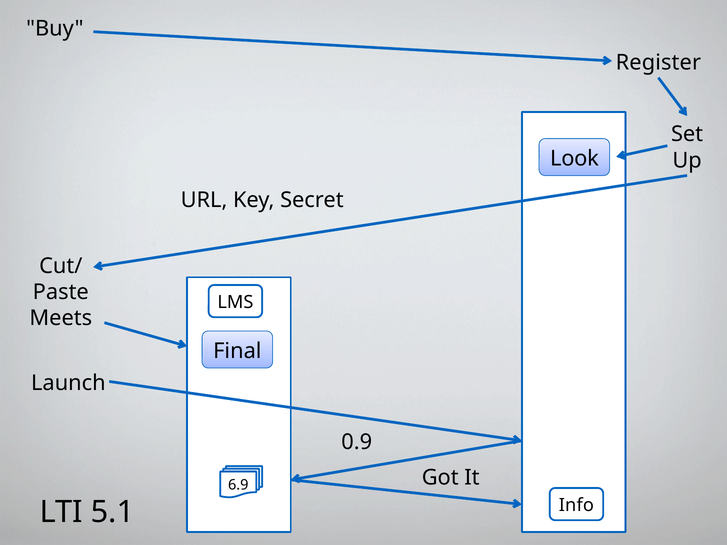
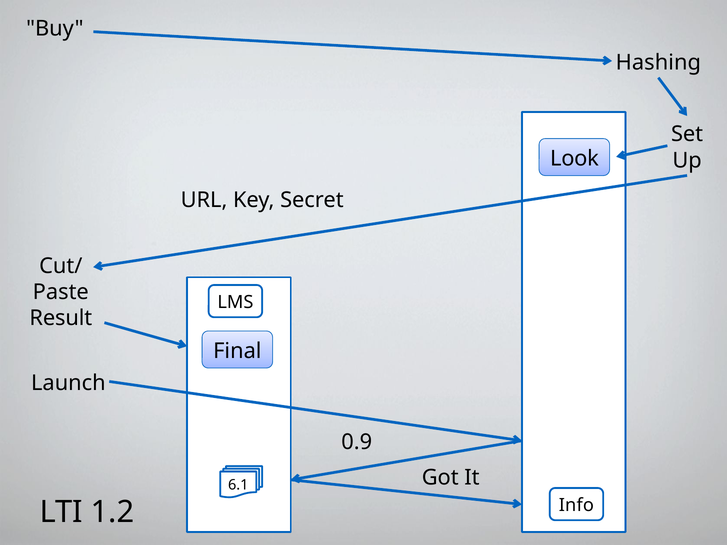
Register: Register -> Hashing (658, 63)
Meets: Meets -> Result (61, 318)
6.9: 6.9 -> 6.1 (238, 485)
5.1: 5.1 -> 1.2 (113, 512)
